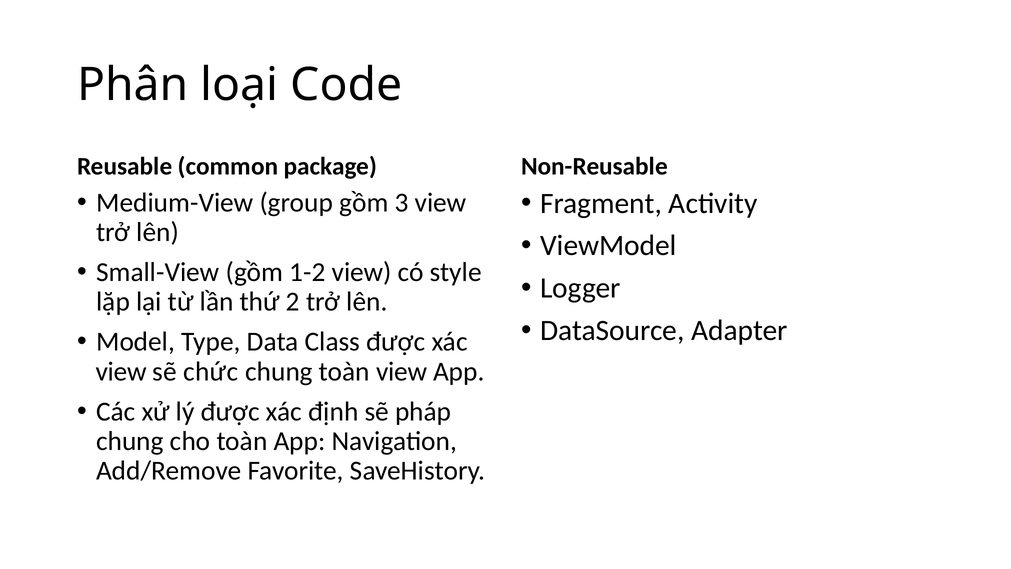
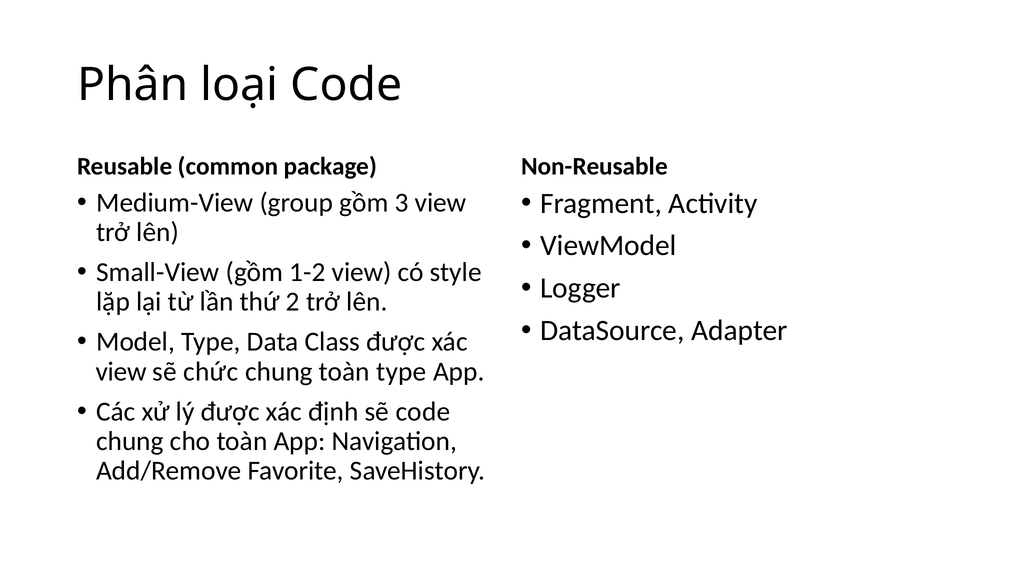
toàn view: view -> type (401, 371)
sẽ pháp: pháp -> code (423, 411)
